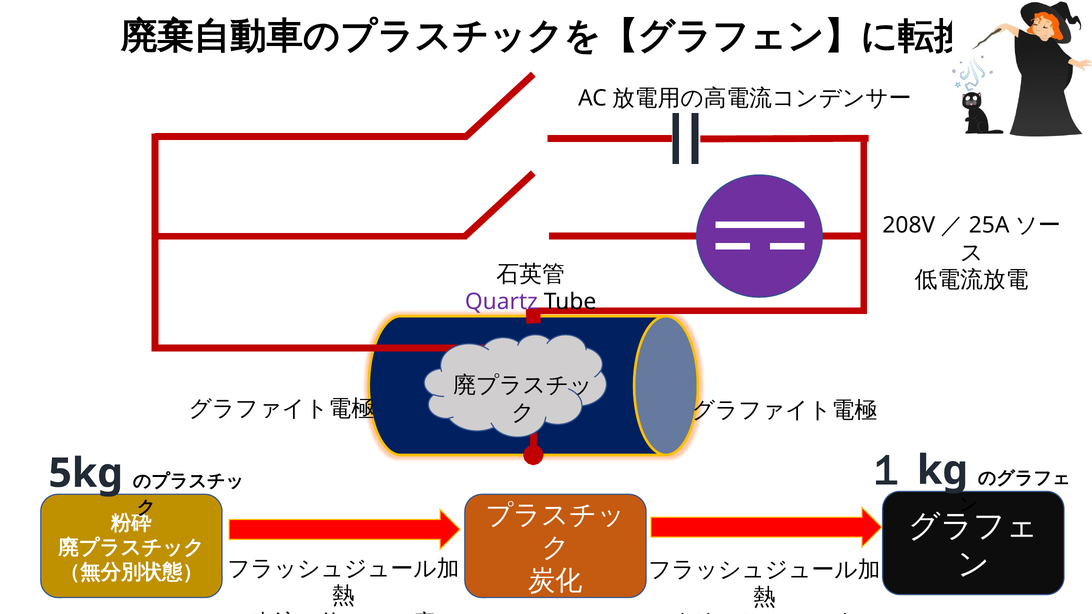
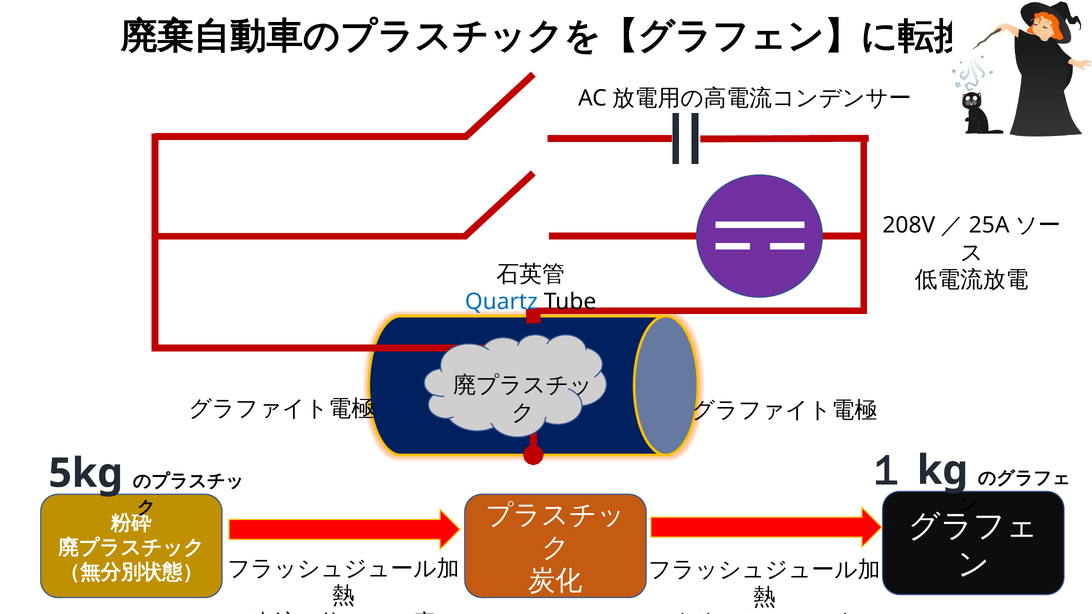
Quartz colour: purple -> blue (501, 302)
